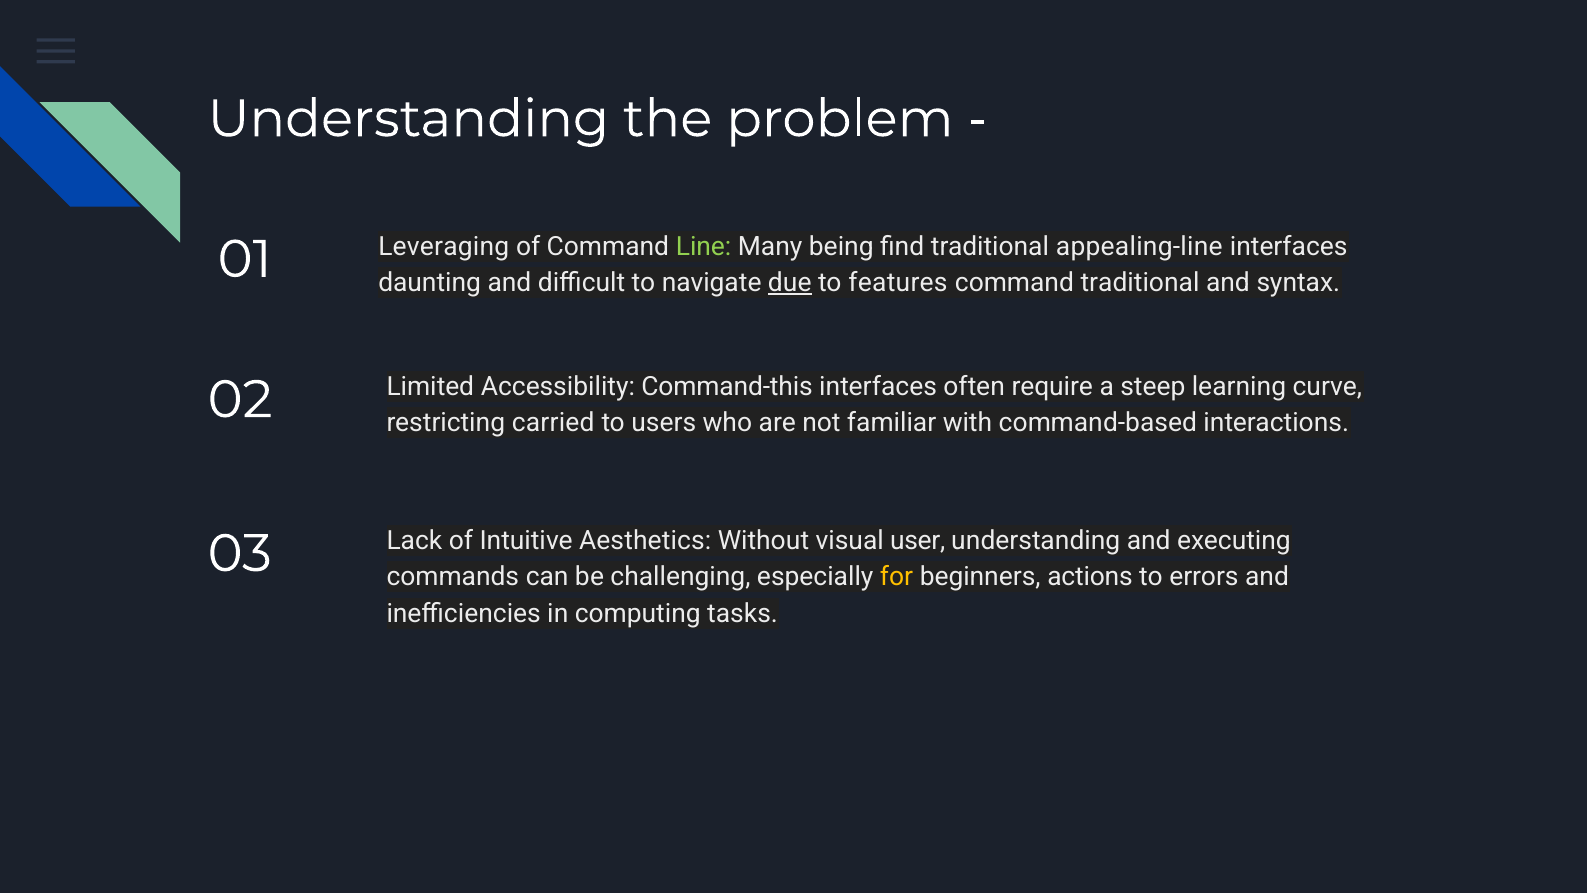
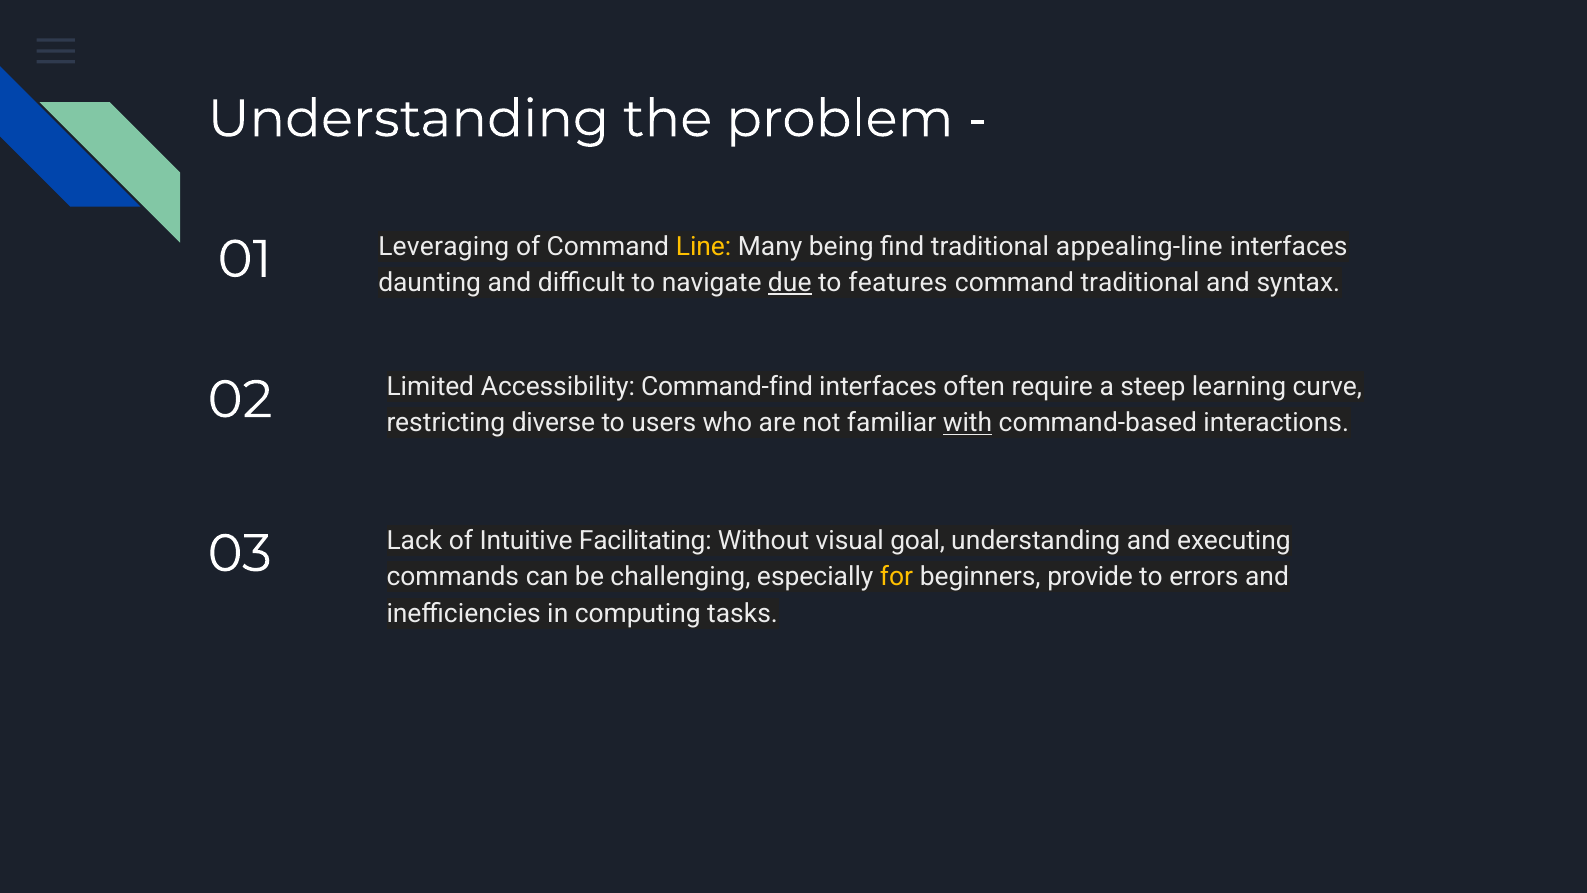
Line colour: light green -> yellow (704, 246)
Command-this: Command-this -> Command-find (727, 387)
carried: carried -> diverse (553, 423)
with underline: none -> present (967, 423)
Aesthetics: Aesthetics -> Facilitating (645, 540)
user: user -> goal (918, 540)
actions: actions -> provide (1090, 577)
